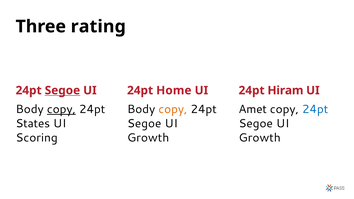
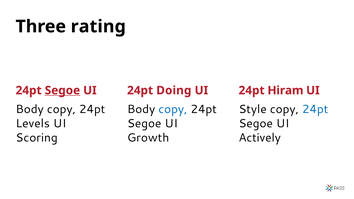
Home: Home -> Doing (174, 90)
copy underline: present -> none (61, 109)
copy colour: orange -> blue (173, 109)
Amet: Amet -> Style (253, 109)
States: States -> Levels (33, 124)
Growth: Growth -> Actively (260, 138)
